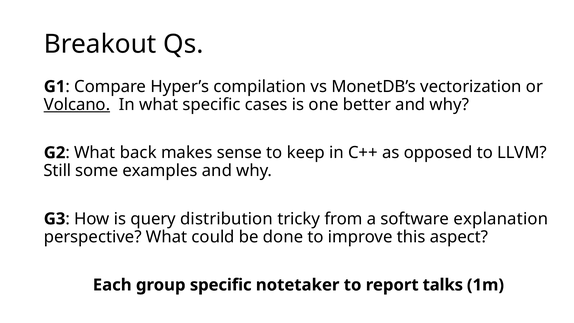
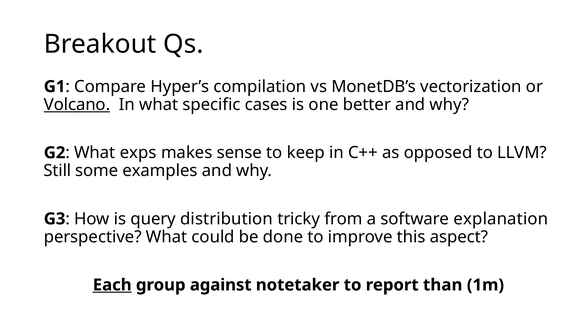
back: back -> exps (138, 153)
Each underline: none -> present (112, 285)
group specific: specific -> against (221, 285)
talks: talks -> than (443, 285)
